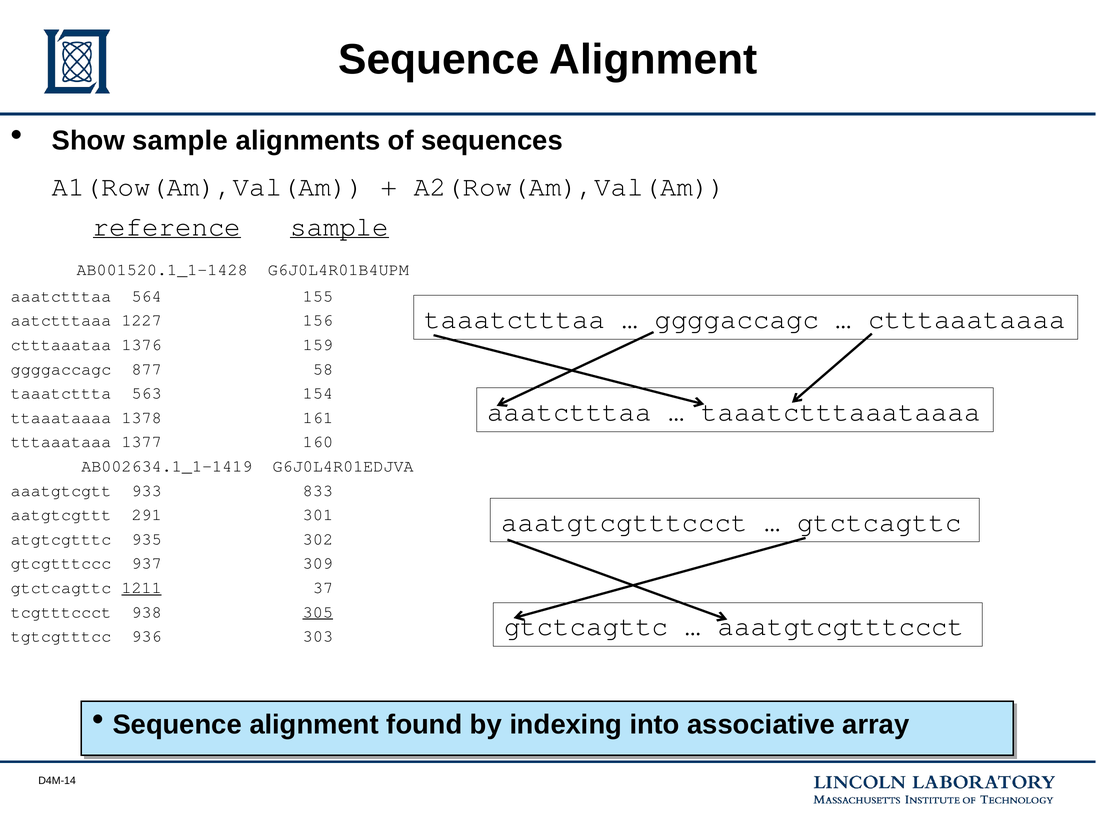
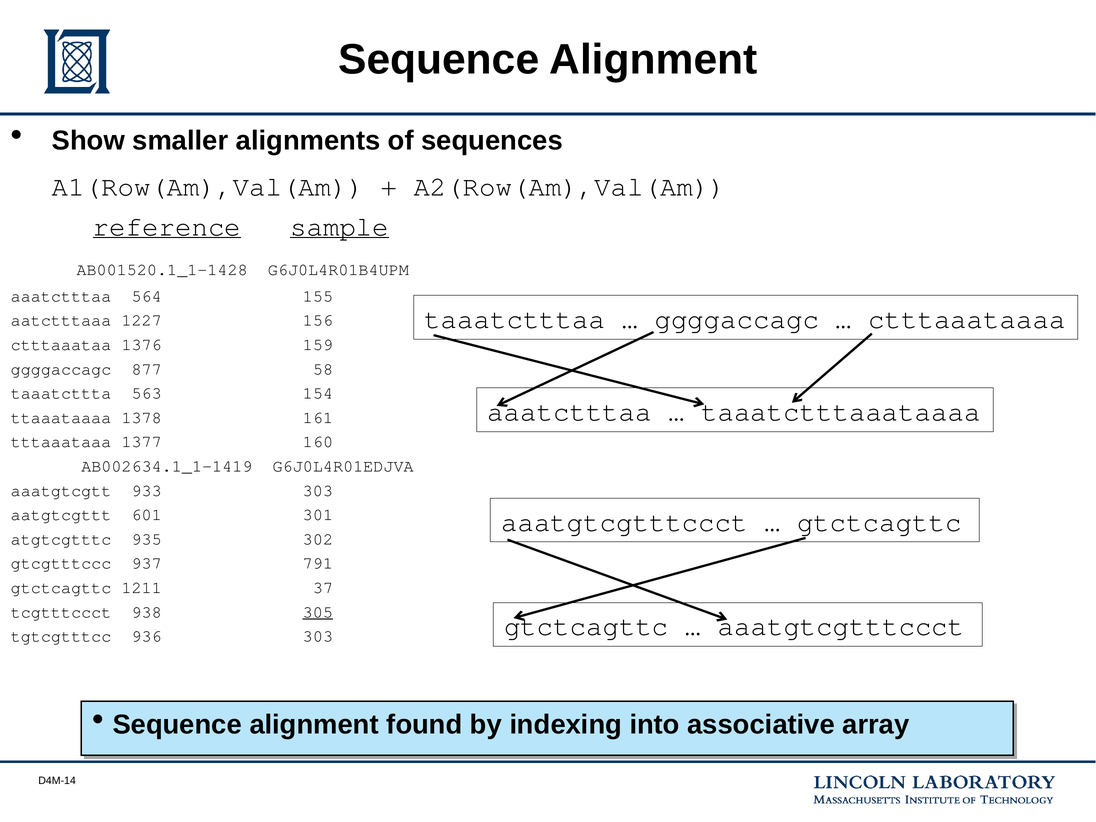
Show sample: sample -> smaller (180, 140)
933 833: 833 -> 303 (318, 491)
291: 291 -> 601 (147, 515)
309: 309 -> 791 (318, 563)
1211 underline: present -> none (142, 588)
